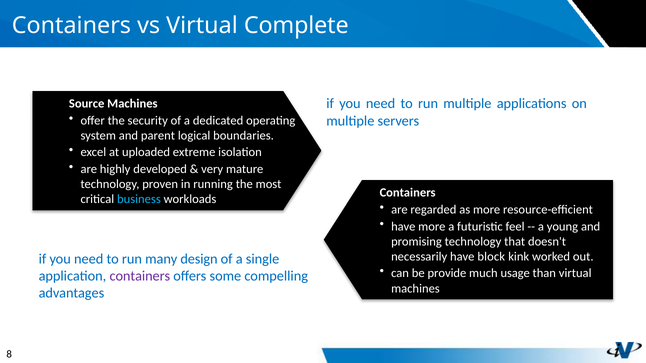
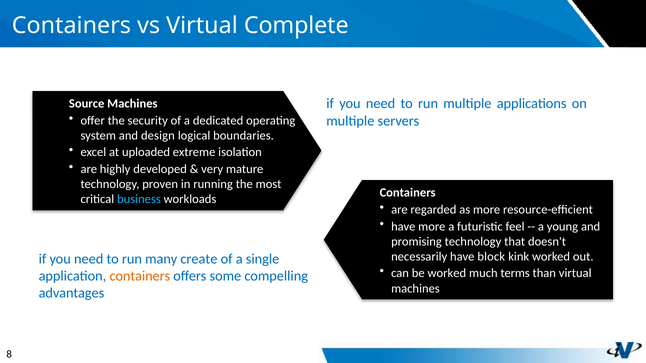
parent: parent -> design (158, 136)
design: design -> create (199, 259)
be provide: provide -> worked (447, 274)
usage: usage -> terms (515, 274)
containers colour: purple -> orange (140, 276)
